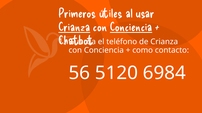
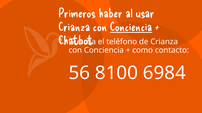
útiles: útiles -> haber (111, 14)
Crianza underline: present -> none (74, 27)
5120: 5120 -> 8100 (116, 73)
